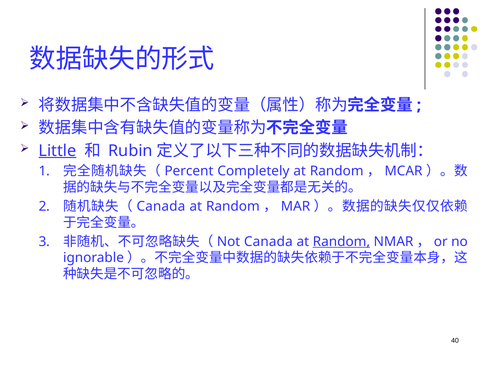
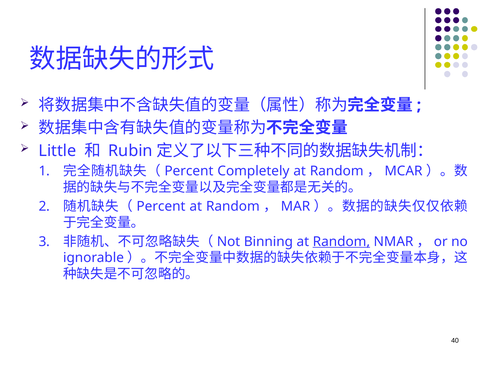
Little underline: present -> none (57, 151)
Canada: Canada -> Percent (161, 206)
Canada: Canada -> Binning (268, 242)
